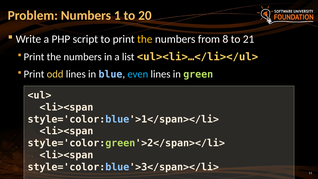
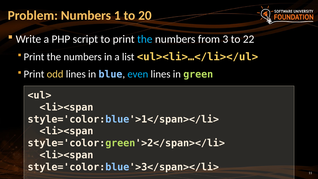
the colour: yellow -> light blue (145, 39)
8: 8 -> 3 (225, 39)
21: 21 -> 22 (249, 39)
